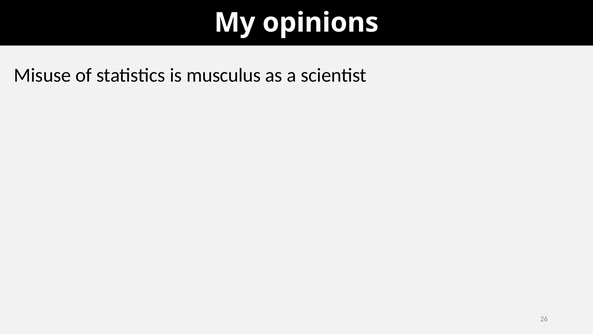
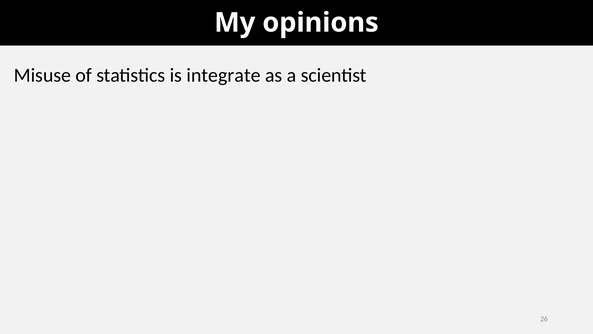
musculus: musculus -> integrate (224, 75)
